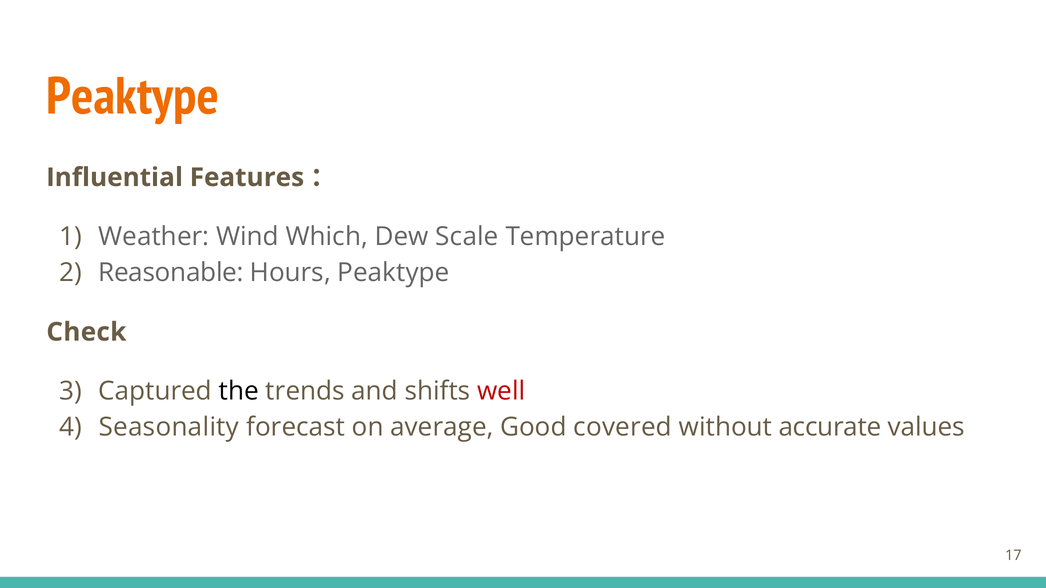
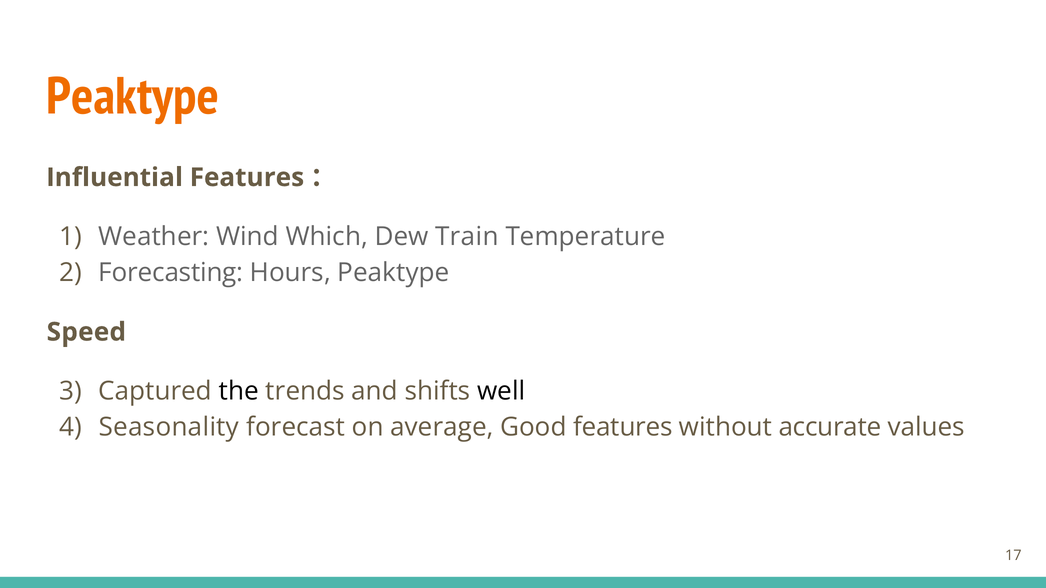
Scale: Scale -> Train (467, 237)
Reasonable: Reasonable -> Forecasting (171, 273)
Check: Check -> Speed (86, 332)
well colour: red -> black (501, 392)
covered: covered -> features (623, 428)
